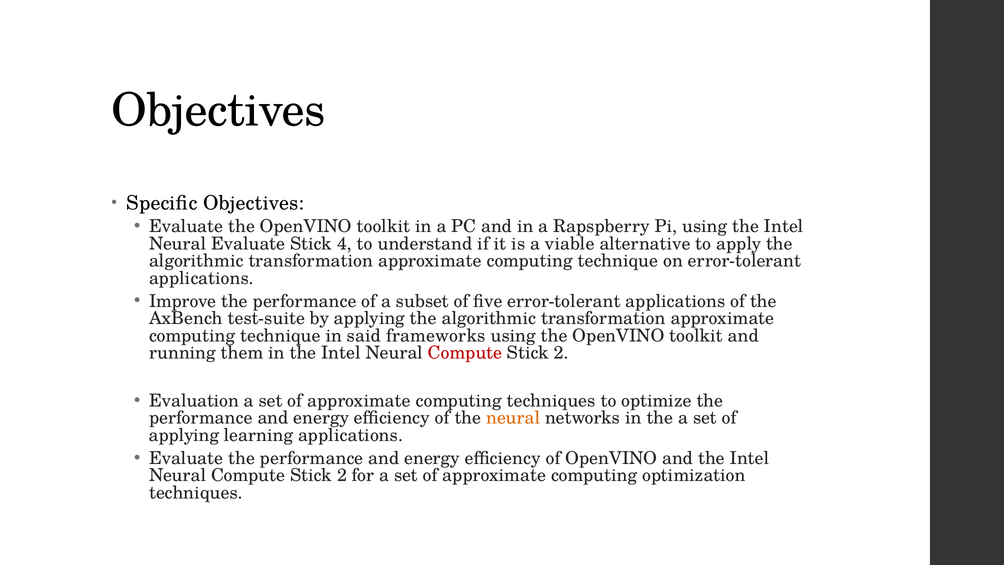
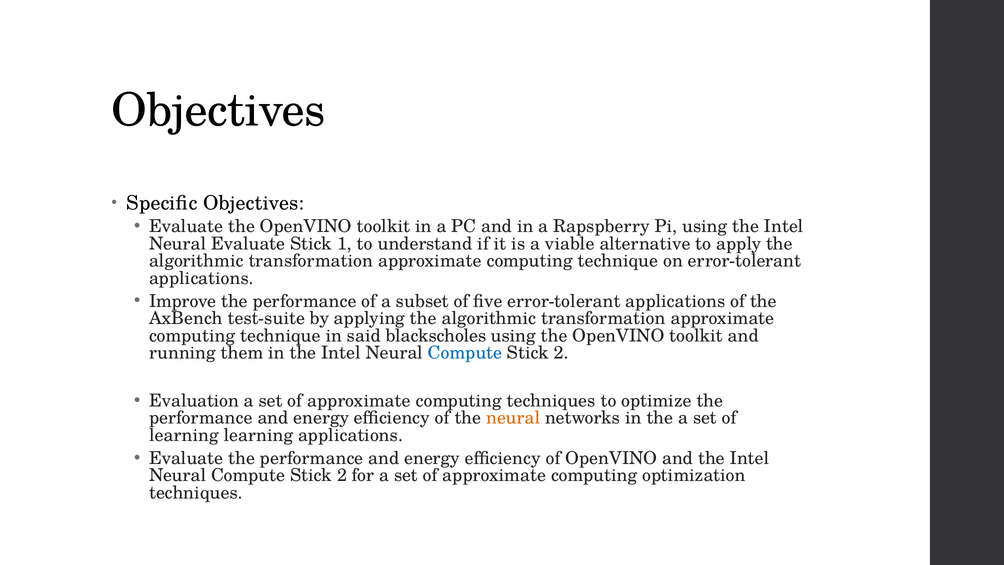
4: 4 -> 1 (344, 244)
frameworks: frameworks -> blackscholes (436, 336)
Compute colour: red -> blue (465, 353)
applying: applying -> learning (184, 435)
